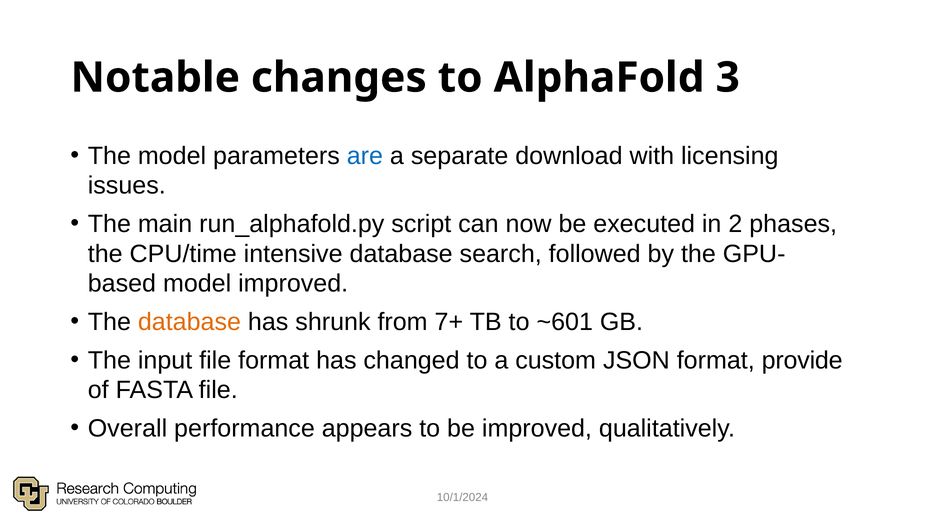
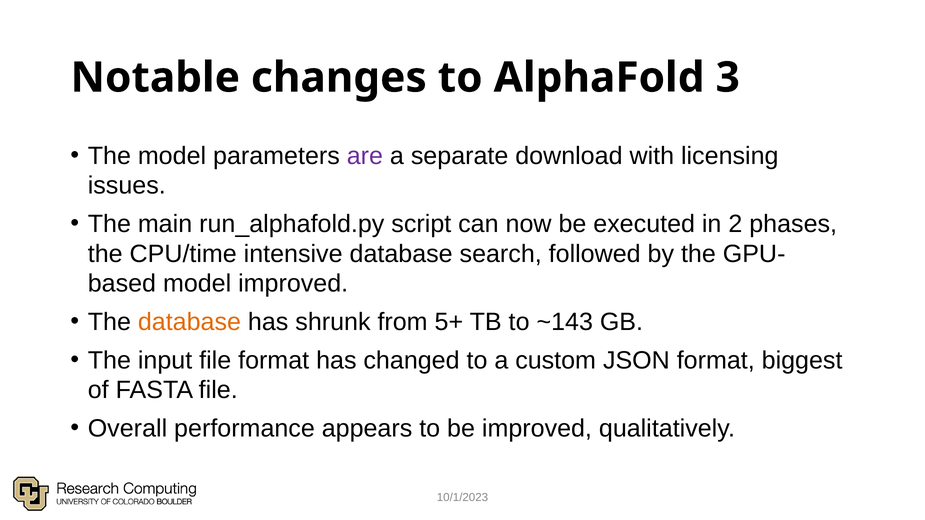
are colour: blue -> purple (365, 156)
7+: 7+ -> 5+ (449, 322)
~601: ~601 -> ~143 (565, 322)
provide: provide -> biggest (802, 361)
10/1/2024: 10/1/2024 -> 10/1/2023 (462, 498)
